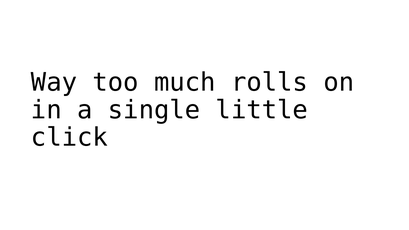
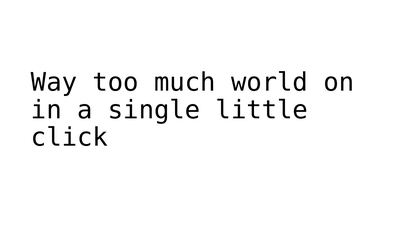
rolls: rolls -> world (270, 82)
